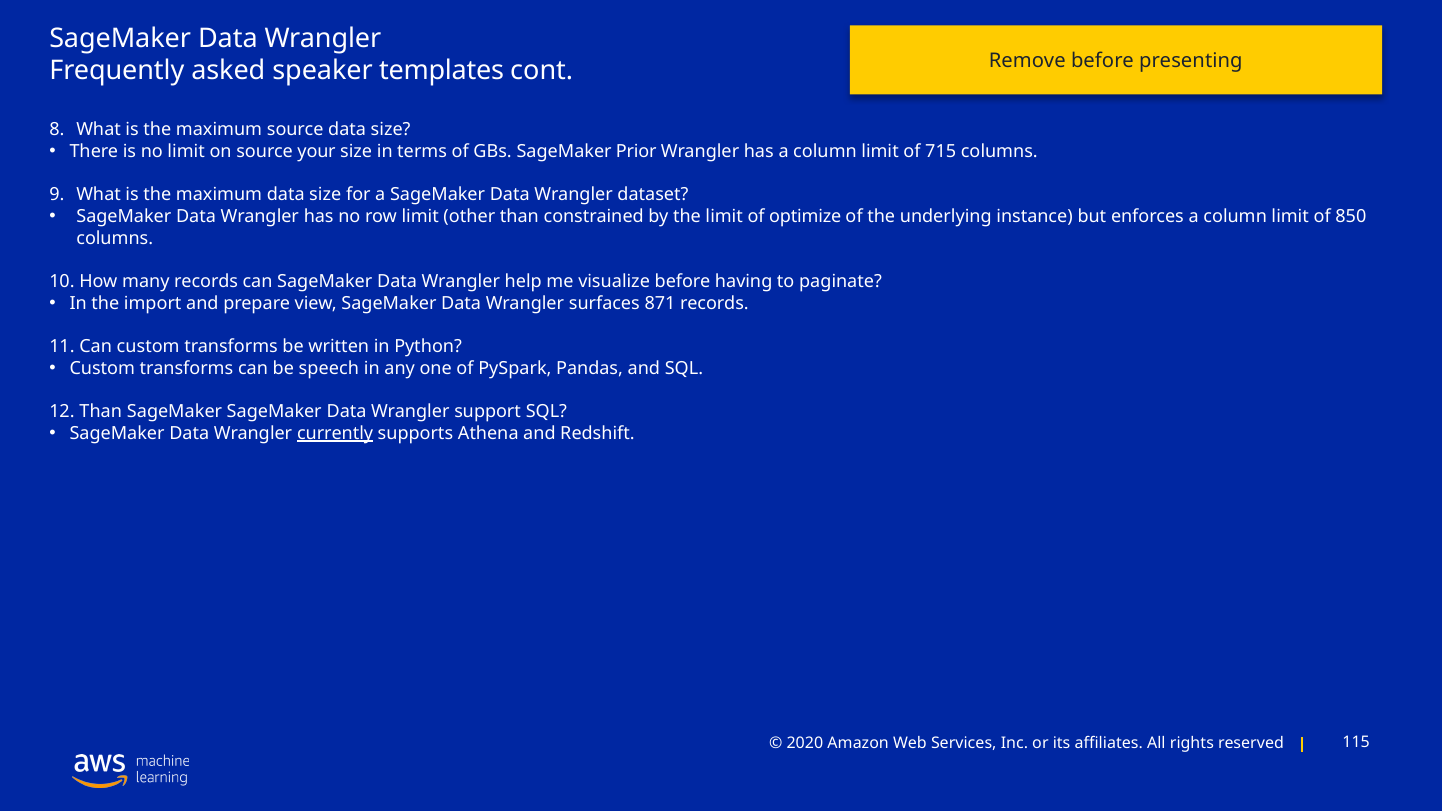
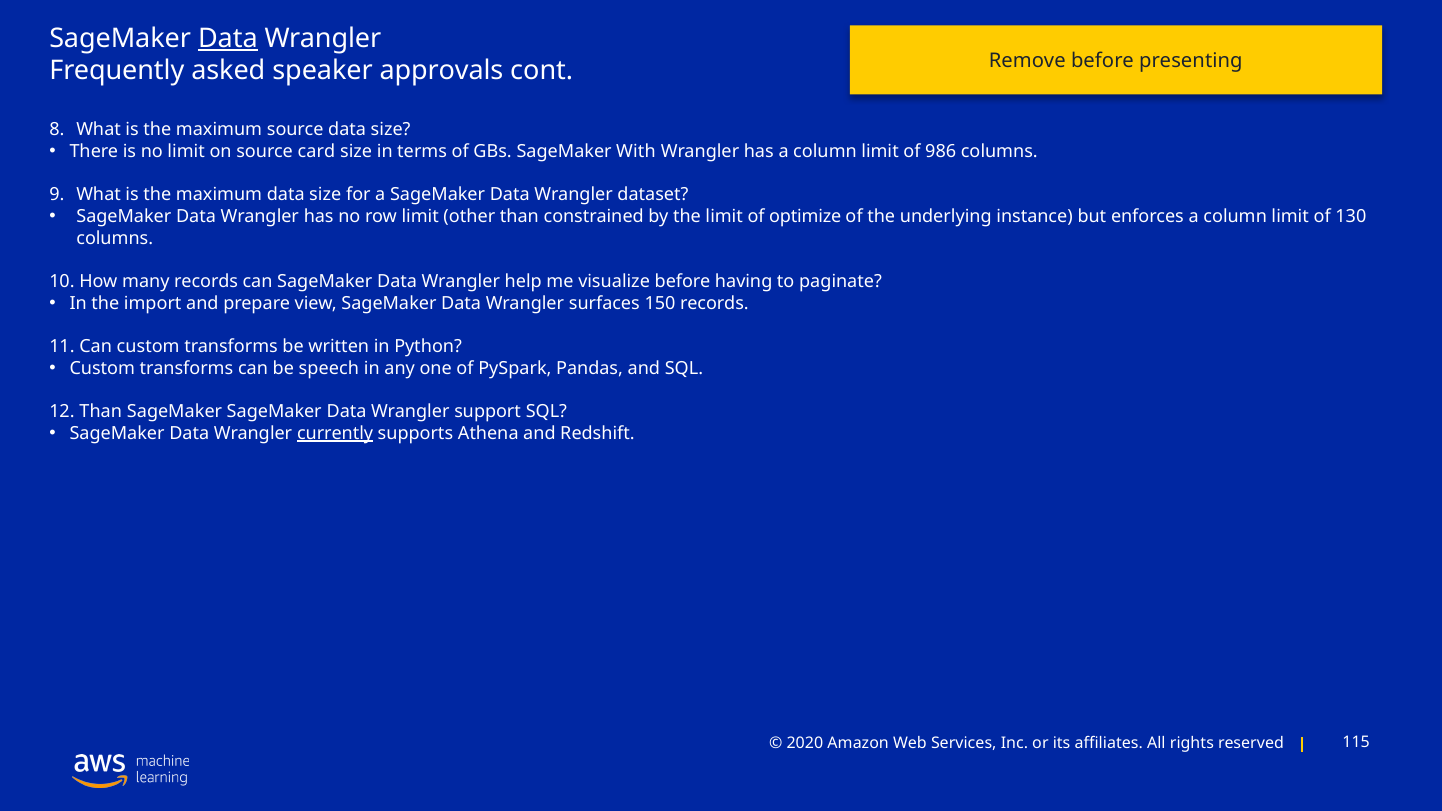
Data underline: none -> present (228, 38)
templates: templates -> approvals (441, 71)
your: your -> card (316, 151)
Prior: Prior -> With (636, 151)
715: 715 -> 986 (941, 151)
850: 850 -> 130 (1351, 216)
871: 871 -> 150 (660, 303)
